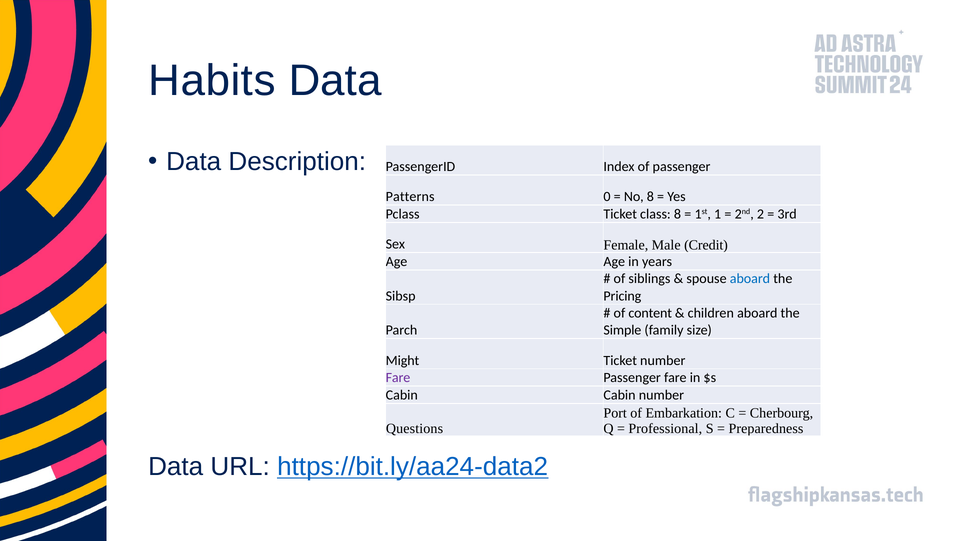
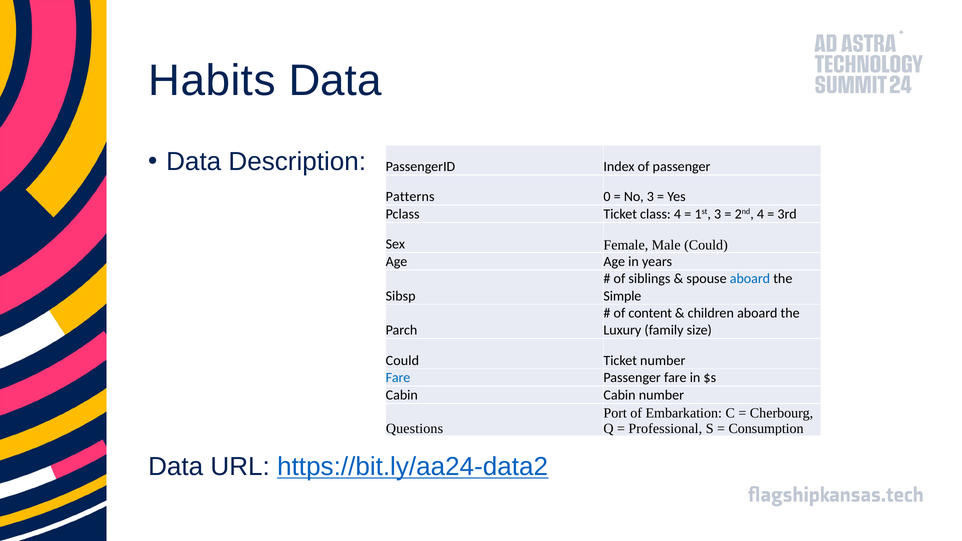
No 8: 8 -> 3 (650, 197)
class 8: 8 -> 4 (678, 214)
1st 1: 1 -> 3 (718, 214)
2nd 2: 2 -> 4 (760, 214)
Male Credit: Credit -> Could (706, 245)
Pricing: Pricing -> Simple (622, 296)
Simple: Simple -> Luxury (622, 330)
Might: Might -> Could (402, 361)
Fare colour: purple -> blue (398, 378)
Preparedness: Preparedness -> Consumption (766, 429)
